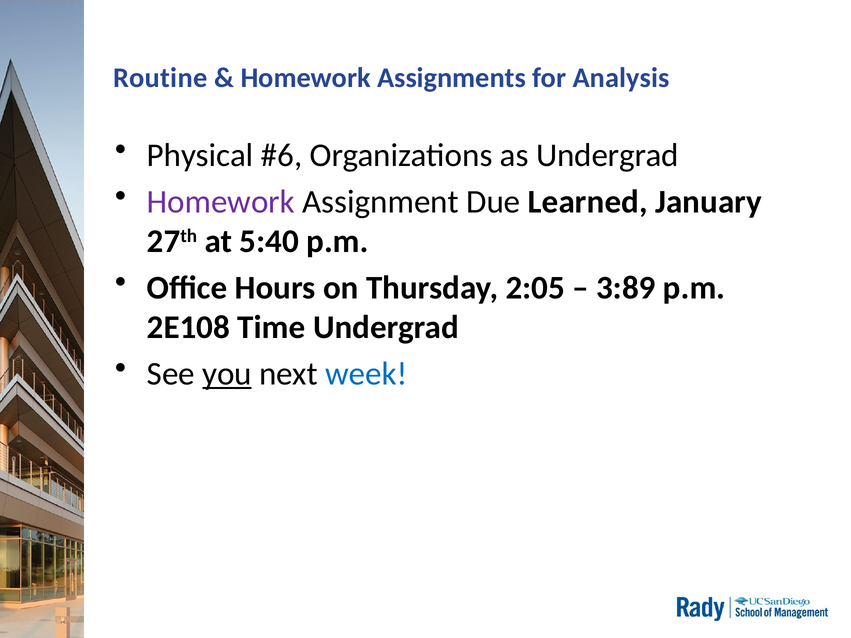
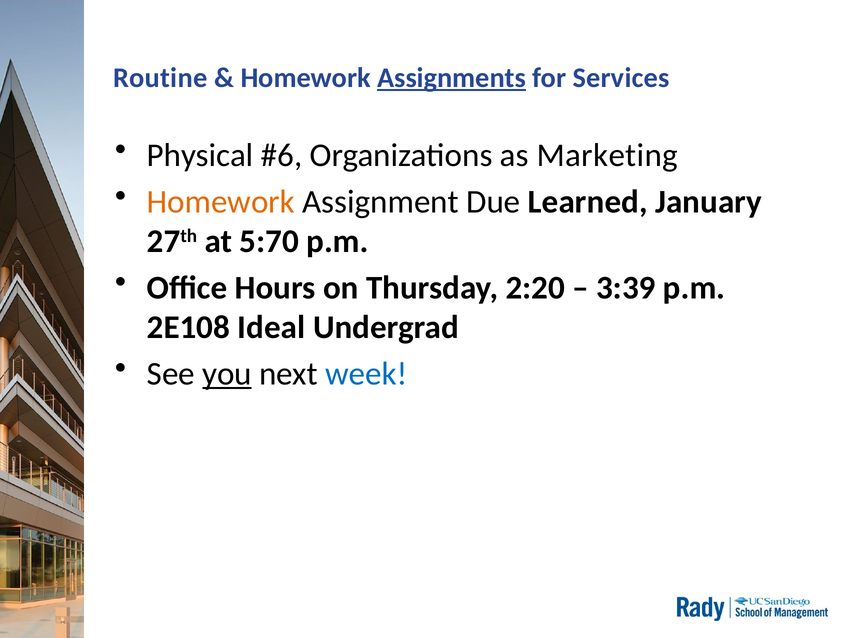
Assignments underline: none -> present (452, 78)
Analysis: Analysis -> Services (621, 78)
as Undergrad: Undergrad -> Marketing (607, 155)
Homework colour: purple -> orange (221, 202)
5:40: 5:40 -> 5:70 (269, 242)
2:05: 2:05 -> 2:20 (535, 288)
3:89: 3:89 -> 3:39 (626, 288)
Time: Time -> Ideal (271, 328)
